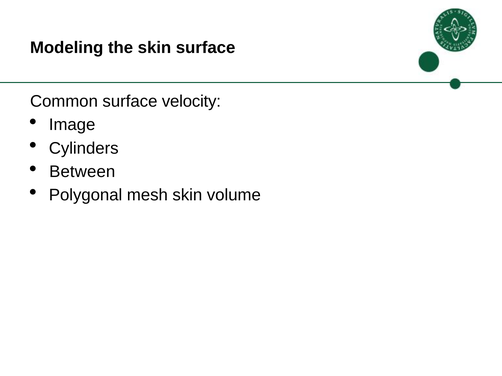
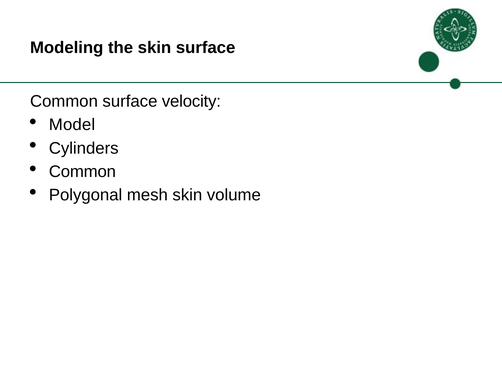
Image: Image -> Model (72, 125)
Between: Between -> Common (82, 172)
